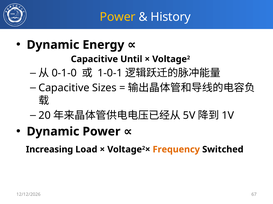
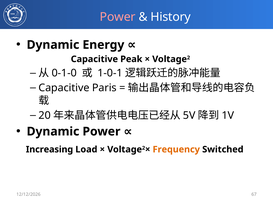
Power colour: yellow -> pink (118, 17)
Until: Until -> Peak (131, 59)
Sizes: Sizes -> Paris (104, 88)
